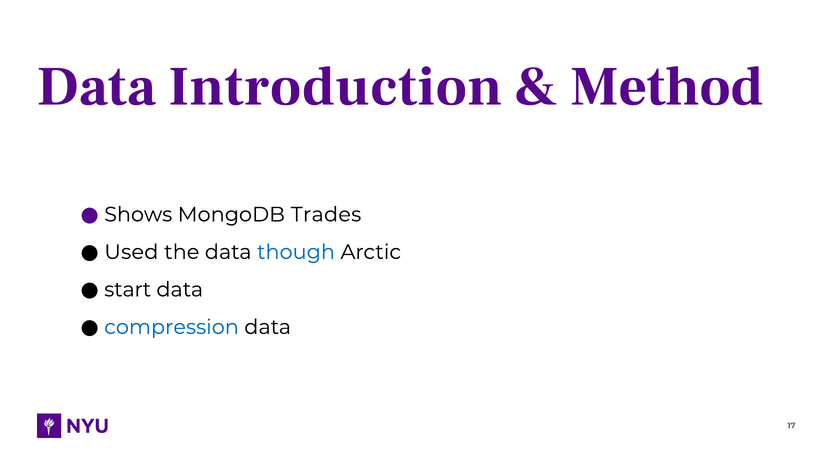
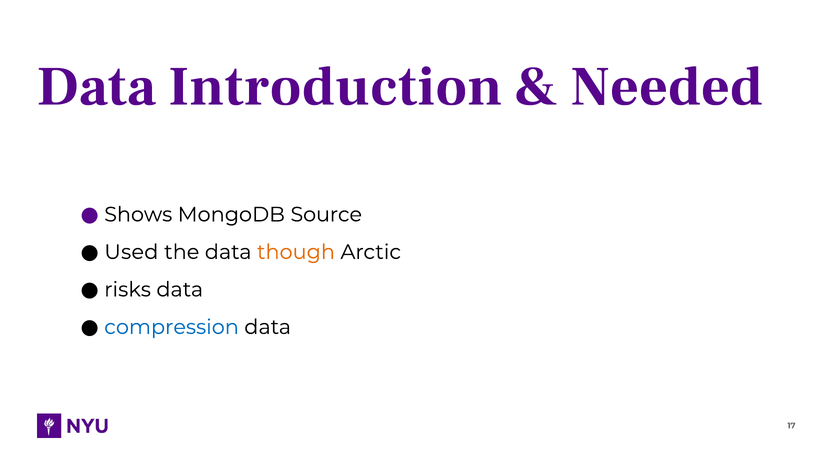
Method: Method -> Needed (667, 86)
Trades: Trades -> Source (326, 215)
though colour: blue -> orange (296, 252)
start: start -> risks (128, 290)
